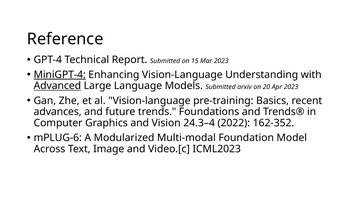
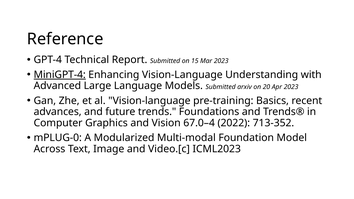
Advanced underline: present -> none (57, 86)
24.3–4: 24.3–4 -> 67.0–4 (199, 123)
162-352: 162-352 -> 713-352 (273, 123)
mPLUG-6: mPLUG-6 -> mPLUG-0 (58, 138)
